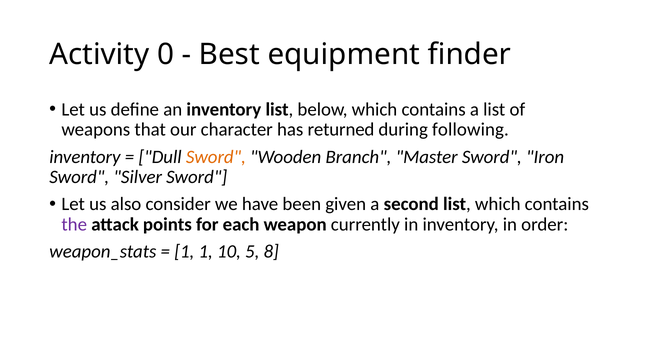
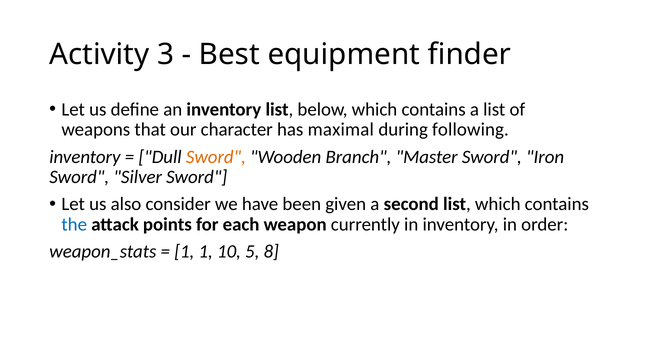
0: 0 -> 3 (166, 54)
returned: returned -> maximal (341, 130)
the colour: purple -> blue (74, 225)
